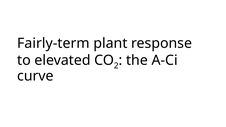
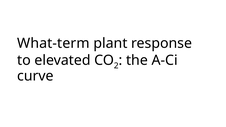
Fairly-term: Fairly-term -> What-term (53, 43)
